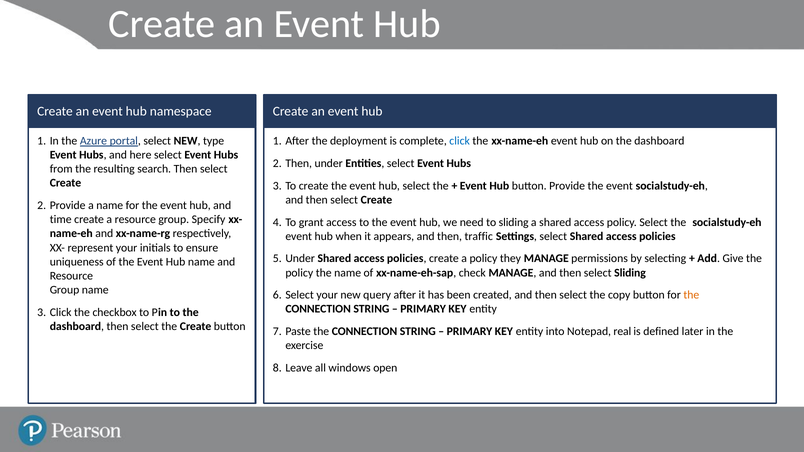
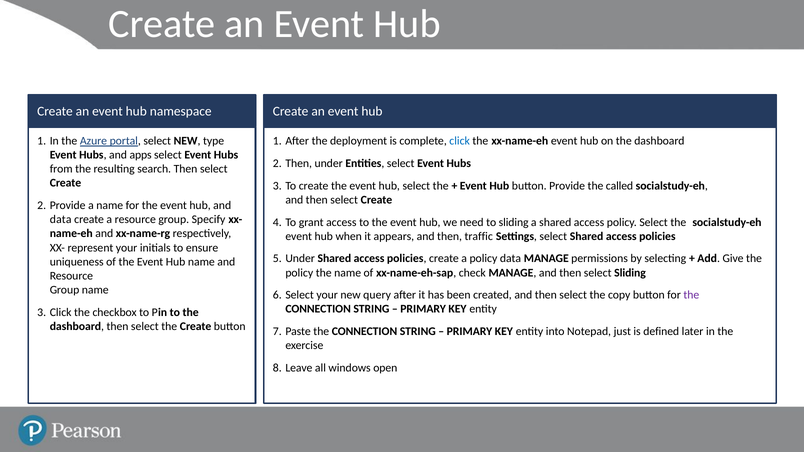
here: here -> apps (141, 155)
Provide the event: event -> called (619, 186)
time: time -> data (61, 220)
policy they: they -> data (510, 259)
the colour: orange -> purple (691, 295)
real: real -> just (622, 332)
